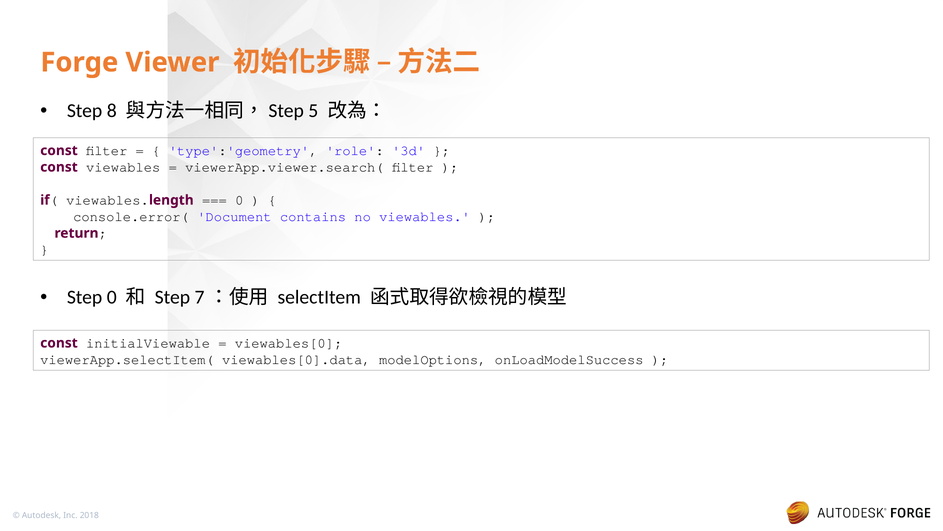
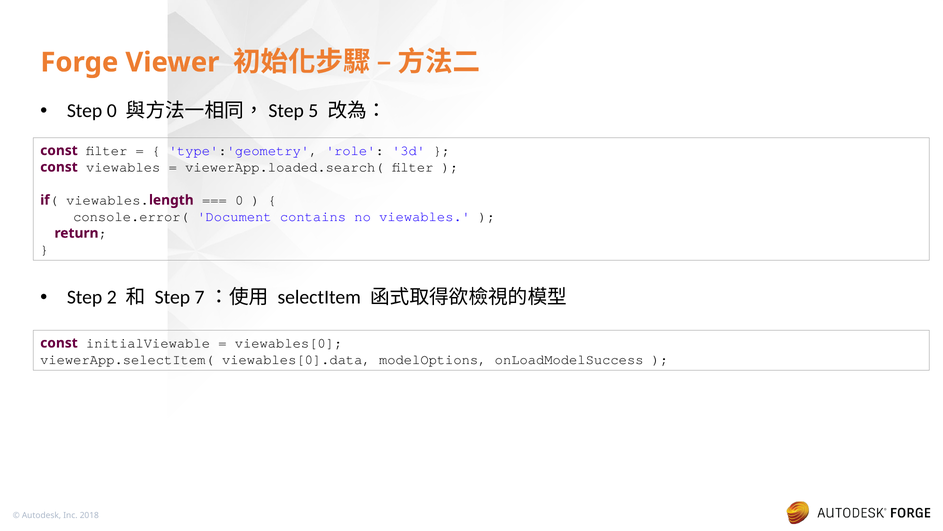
Step 8: 8 -> 0 (112, 111)
viewerApp.viewer.search(: viewerApp.viewer.search( -> viewerApp.loaded.search( (284, 167)
Step 0: 0 -> 2 (112, 297)
